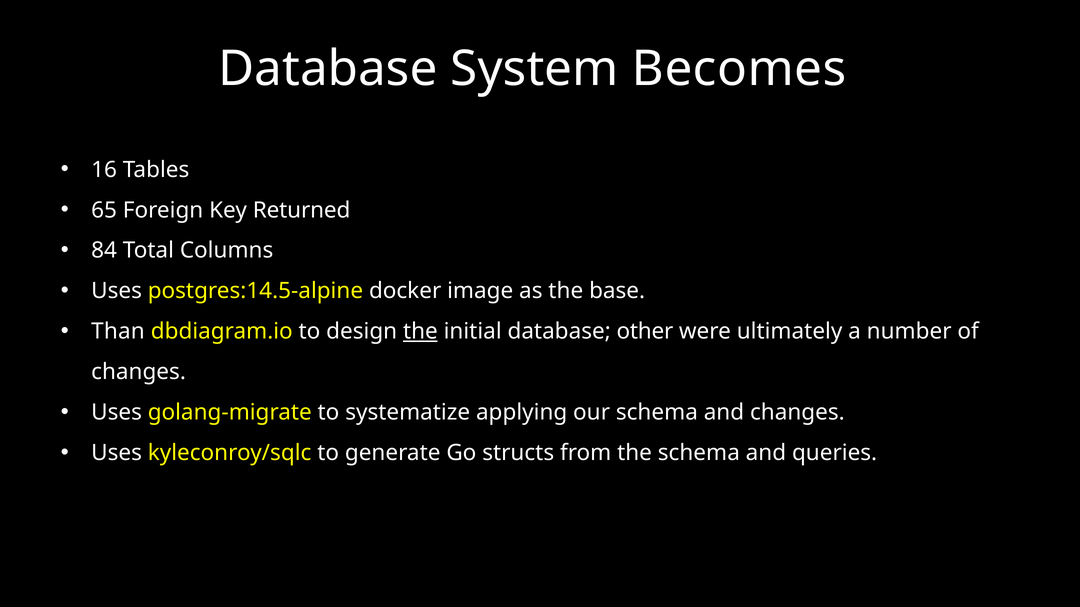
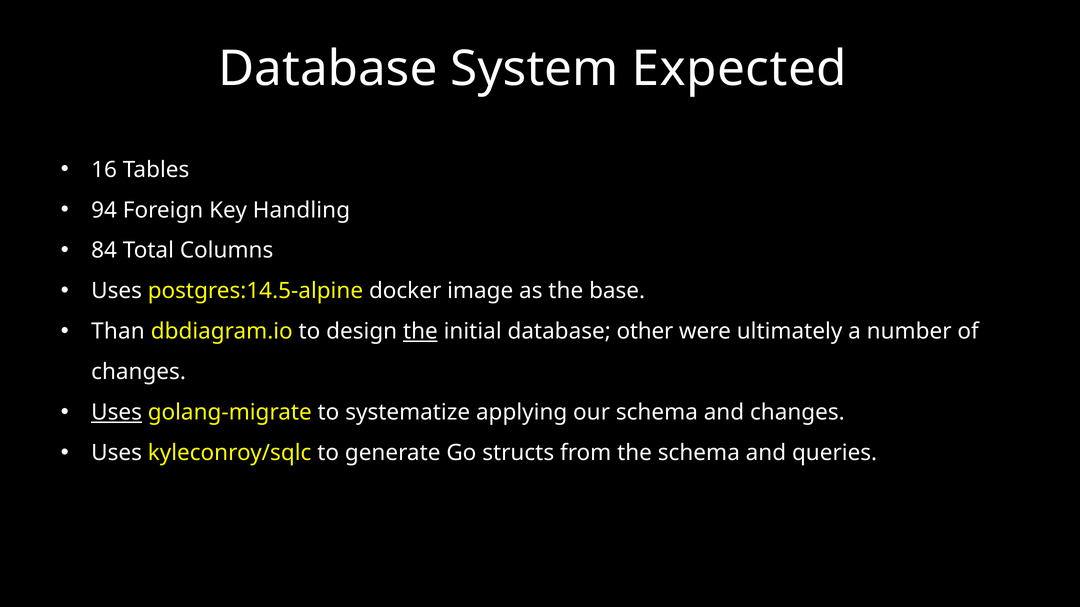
Becomes: Becomes -> Expected (739, 69)
65: 65 -> 94 (104, 210)
Returned: Returned -> Handling (301, 210)
Uses underline: none -> present (117, 413)
